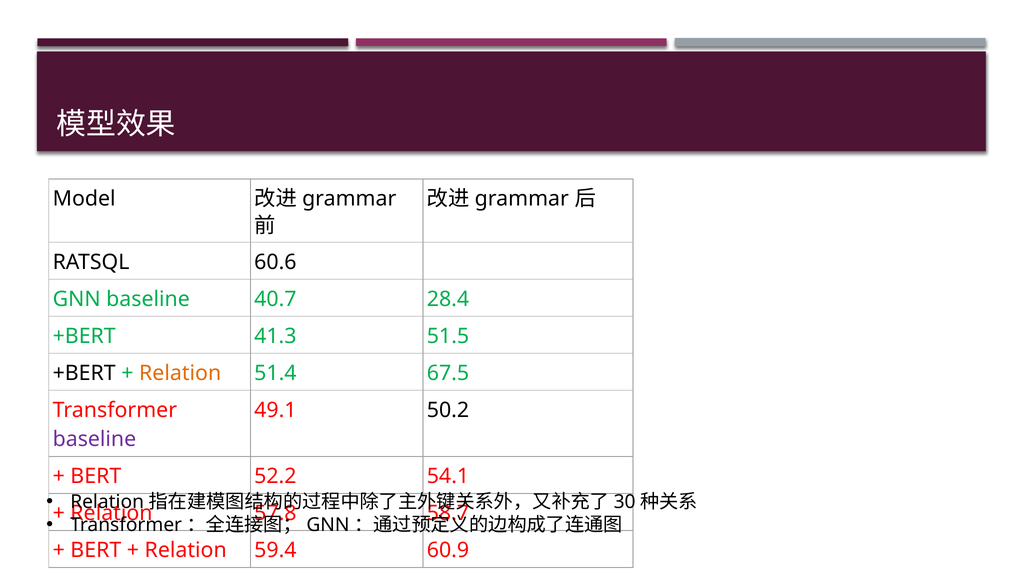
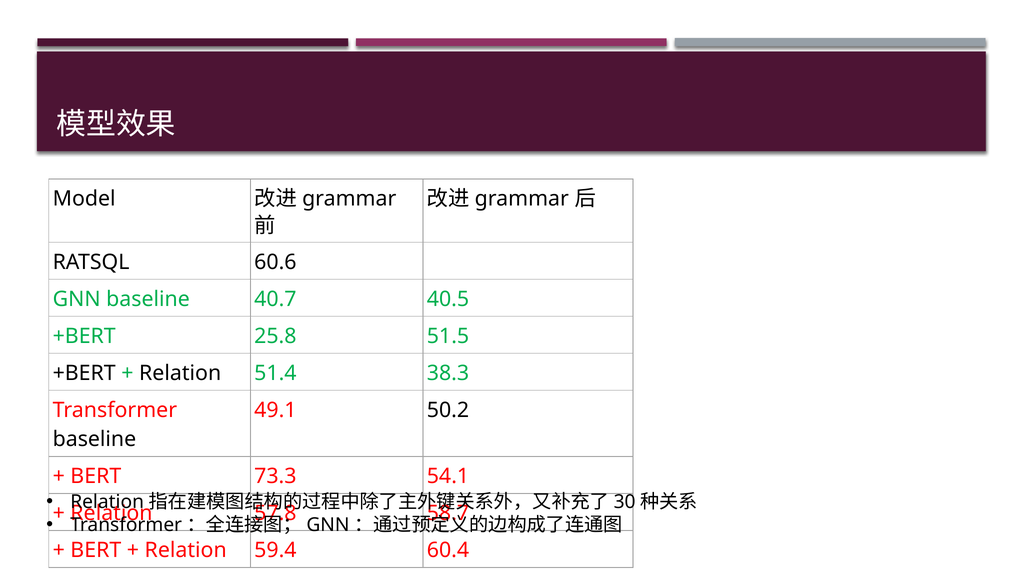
28.4: 28.4 -> 40.5 (448, 299)
41.3: 41.3 -> 25.8 (275, 336)
Relation colour: orange -> black (180, 373)
67.5: 67.5 -> 38.3 (448, 373)
baseline colour: purple -> black (94, 440)
52.2: 52.2 -> 73.3 (275, 477)
60.9: 60.9 -> 60.4 (448, 551)
